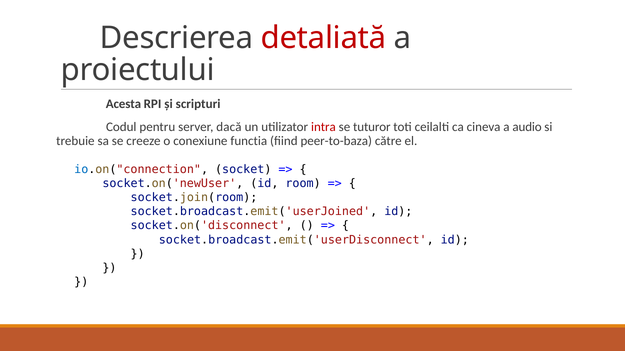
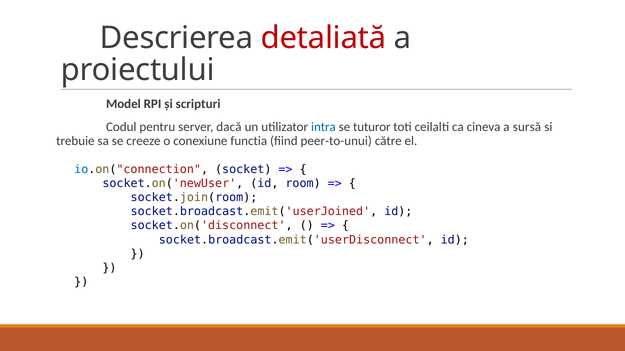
Acesta: Acesta -> Model (123, 104)
intra colour: red -> blue (323, 127)
audio: audio -> sursă (527, 127)
peer-to-baza: peer-to-baza -> peer-to-unui (336, 141)
